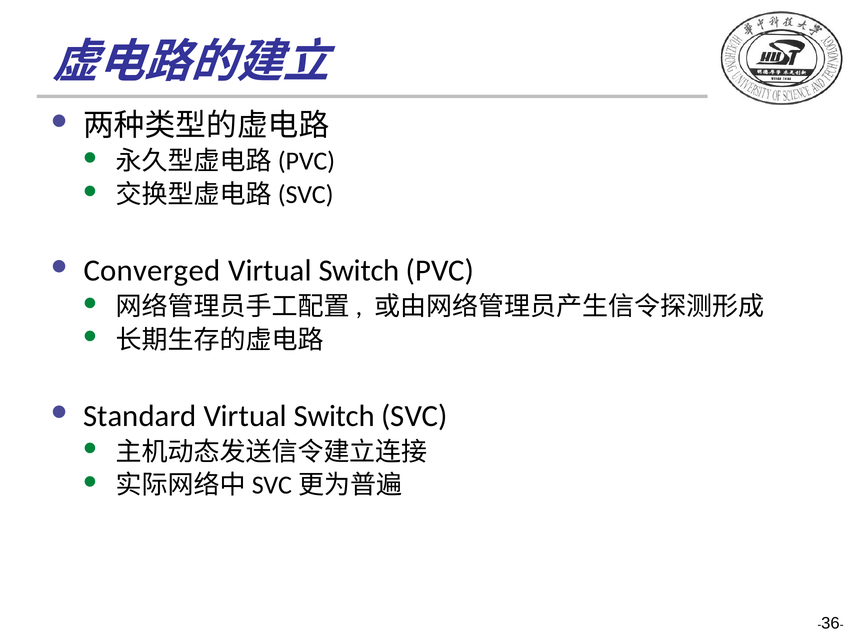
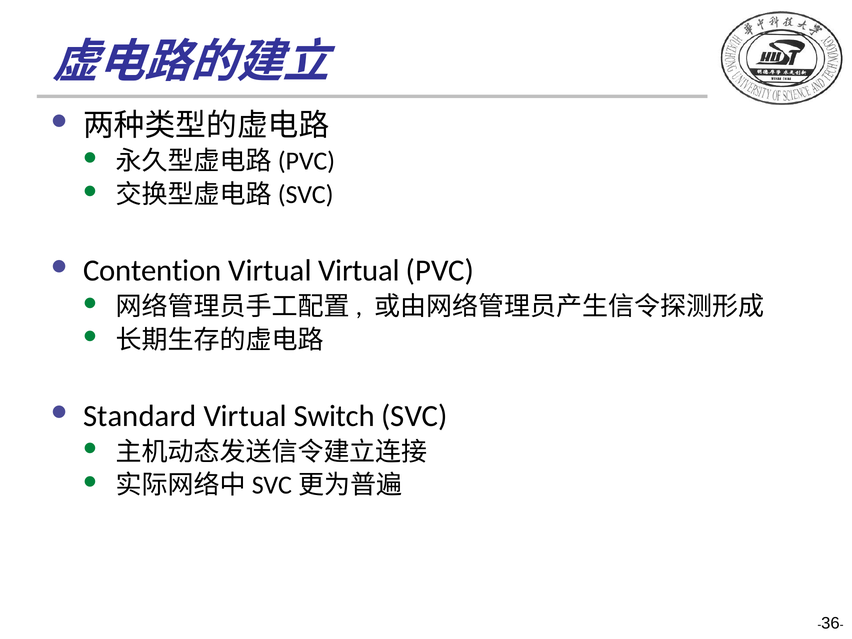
Converged: Converged -> Contention (152, 271)
Switch: Switch -> Virtual (359, 271)
